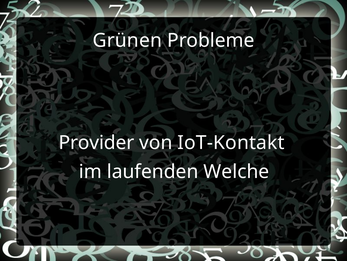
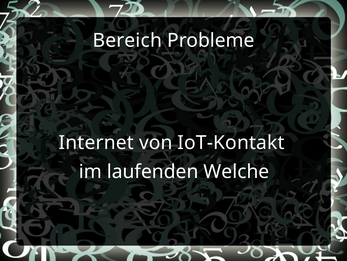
Grünen: Grünen -> Bereich (127, 40)
Provider: Provider -> Internet (96, 142)
